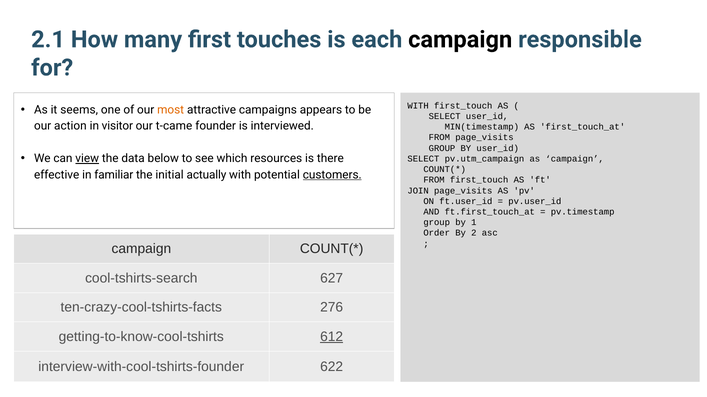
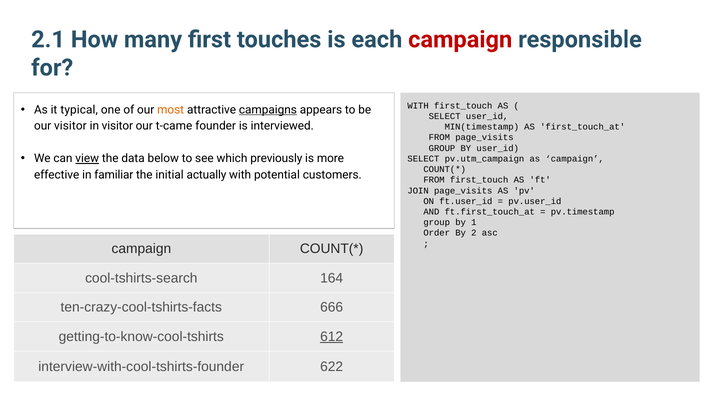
campaign colour: black -> red (460, 40)
seems: seems -> typical (79, 110)
campaigns underline: none -> present (268, 110)
our action: action -> visitor (70, 126)
resources: resources -> previously (276, 159)
there: there -> more (330, 159)
customers underline: present -> none (332, 175)
627: 627 -> 164 (332, 279)
276: 276 -> 666 (332, 308)
